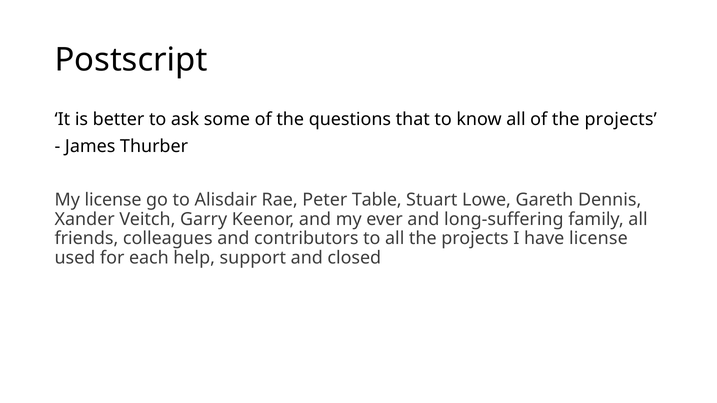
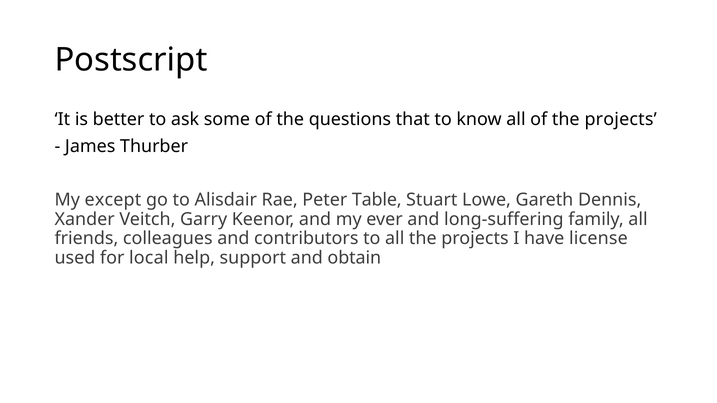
My license: license -> except (113, 200)
each: each -> local (149, 258)
closed: closed -> obtain (354, 258)
